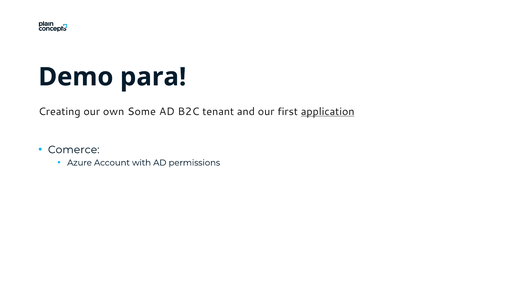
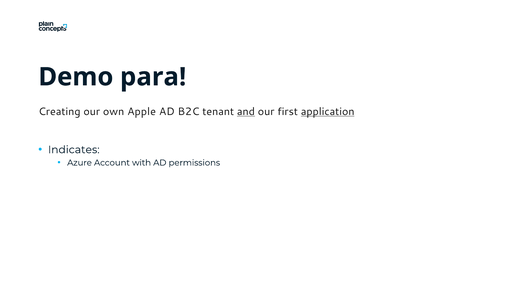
Some: Some -> Apple (142, 112)
and underline: none -> present (246, 112)
Comerce: Comerce -> Indicates (74, 150)
